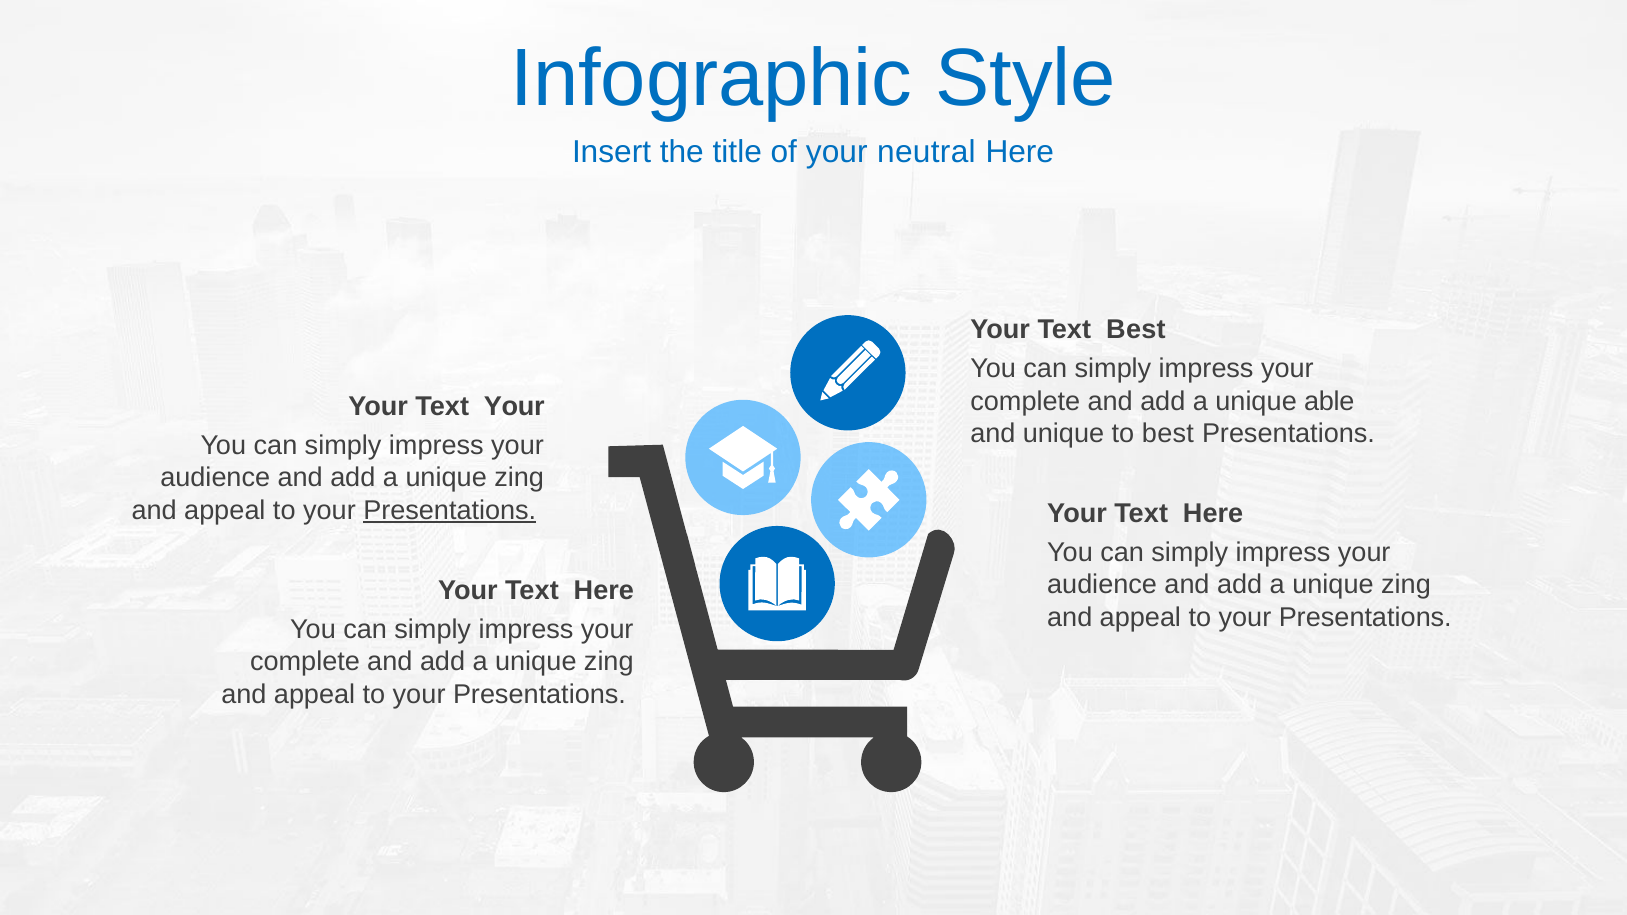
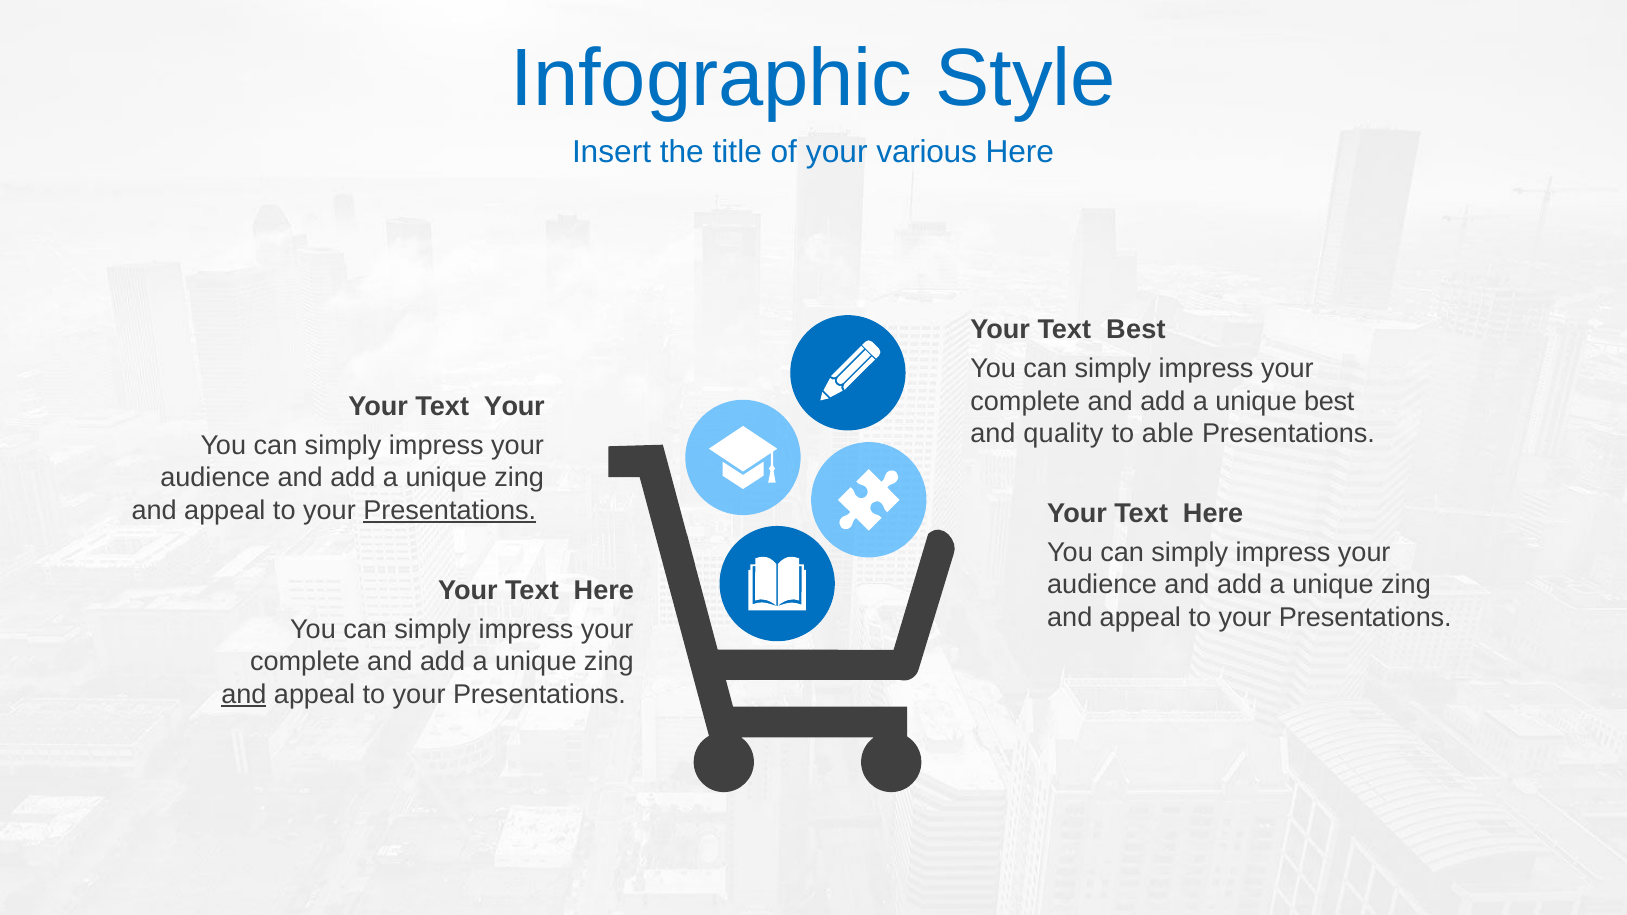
neutral: neutral -> various (927, 152)
unique able: able -> best (1329, 401)
and unique: unique -> quality (1063, 434)
to best: best -> able (1168, 434)
and underline: none -> present (244, 694)
